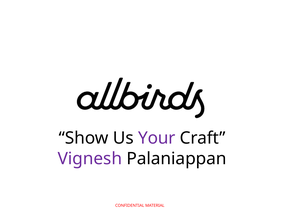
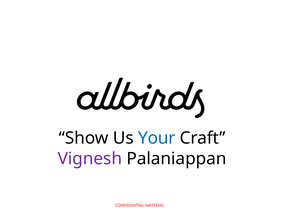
Your colour: purple -> blue (157, 139)
